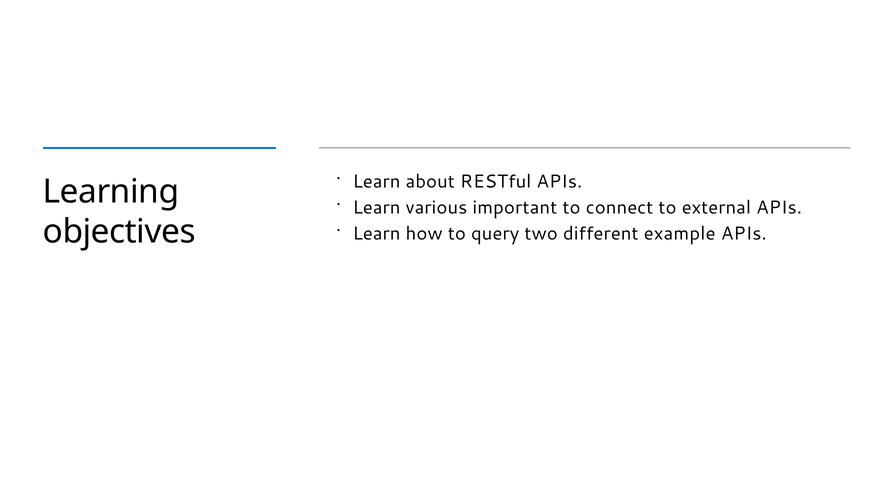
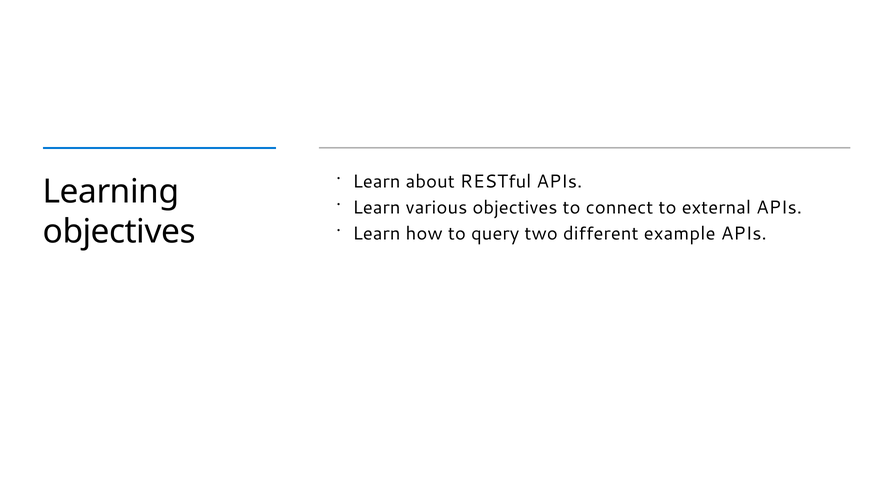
various important: important -> objectives (515, 208)
